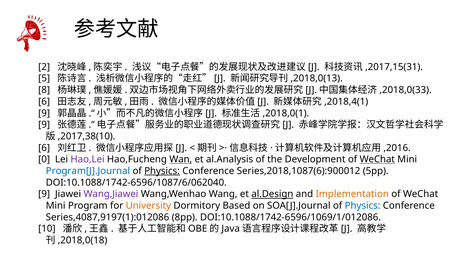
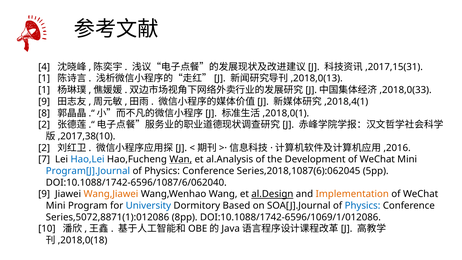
2: 2 -> 4 (44, 67)
5: 5 -> 1 (44, 78)
8: 8 -> 1 (44, 90)
6: 6 -> 9 (44, 102)
9: 9 -> 8 (44, 113)
9: 9 -> 2 (44, 125)
6: 6 -> 2 (44, 148)
0: 0 -> 7 (44, 159)
Hao,Lei colour: purple -> blue (88, 159)
WeChat underline: present -> none (377, 159)
Physics underline: present -> none (162, 171)
Series,2018,1087(6):900012: Series,2018,1087(6):900012 -> Series,2018,1087(6):062045 (299, 171)
Wang,Jiawei colour: purple -> orange (111, 194)
University colour: orange -> blue (148, 206)
Series,4087,9197(1):012086: Series,4087,9197(1):012086 -> Series,5072,8871(1):012086 (108, 217)
